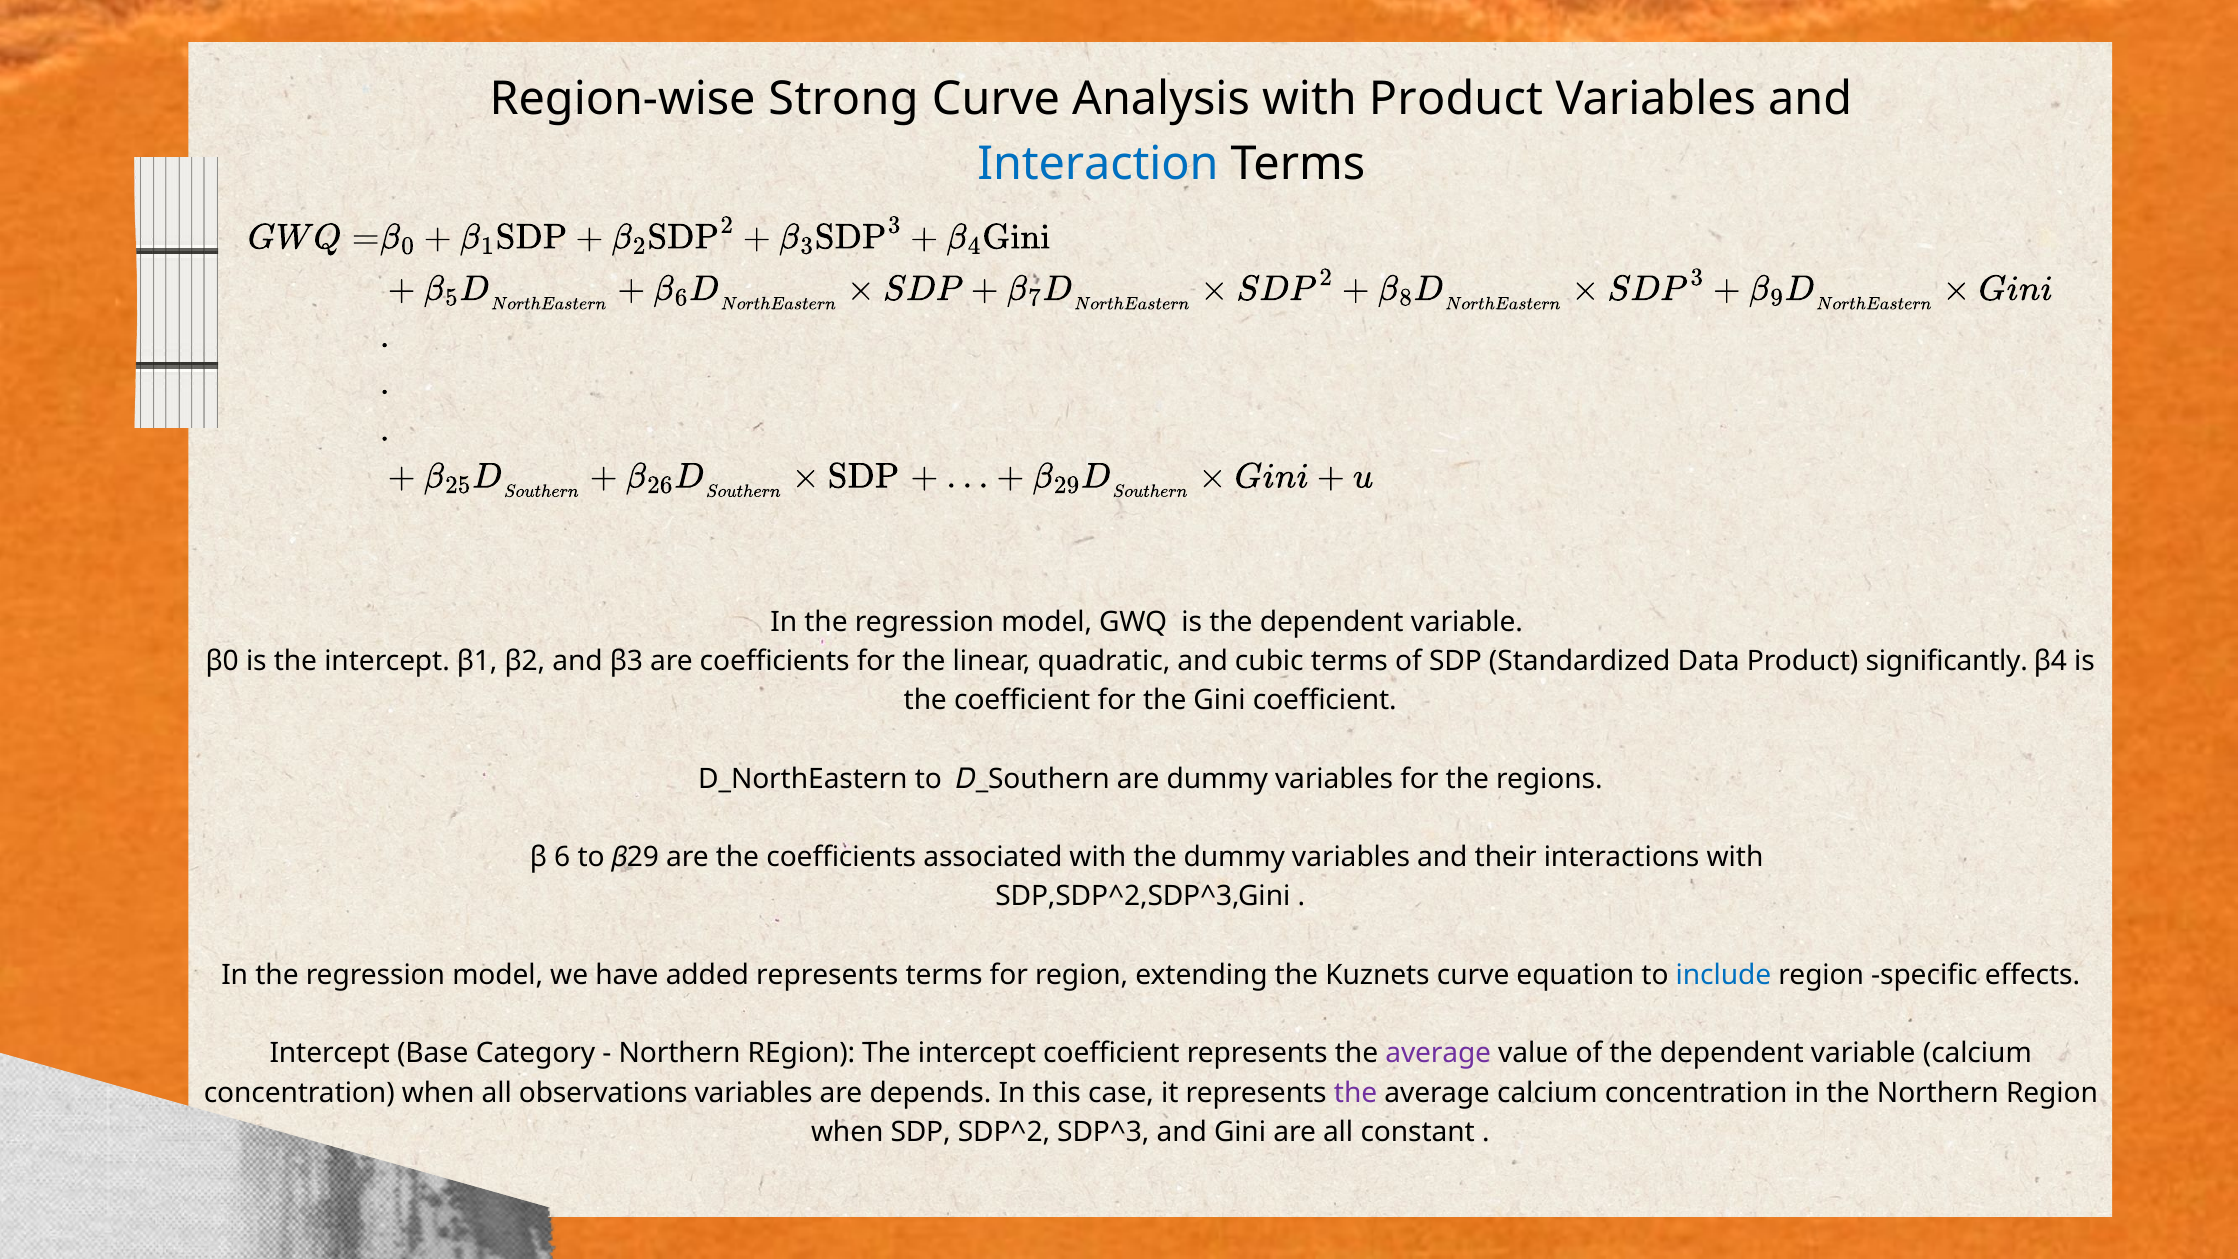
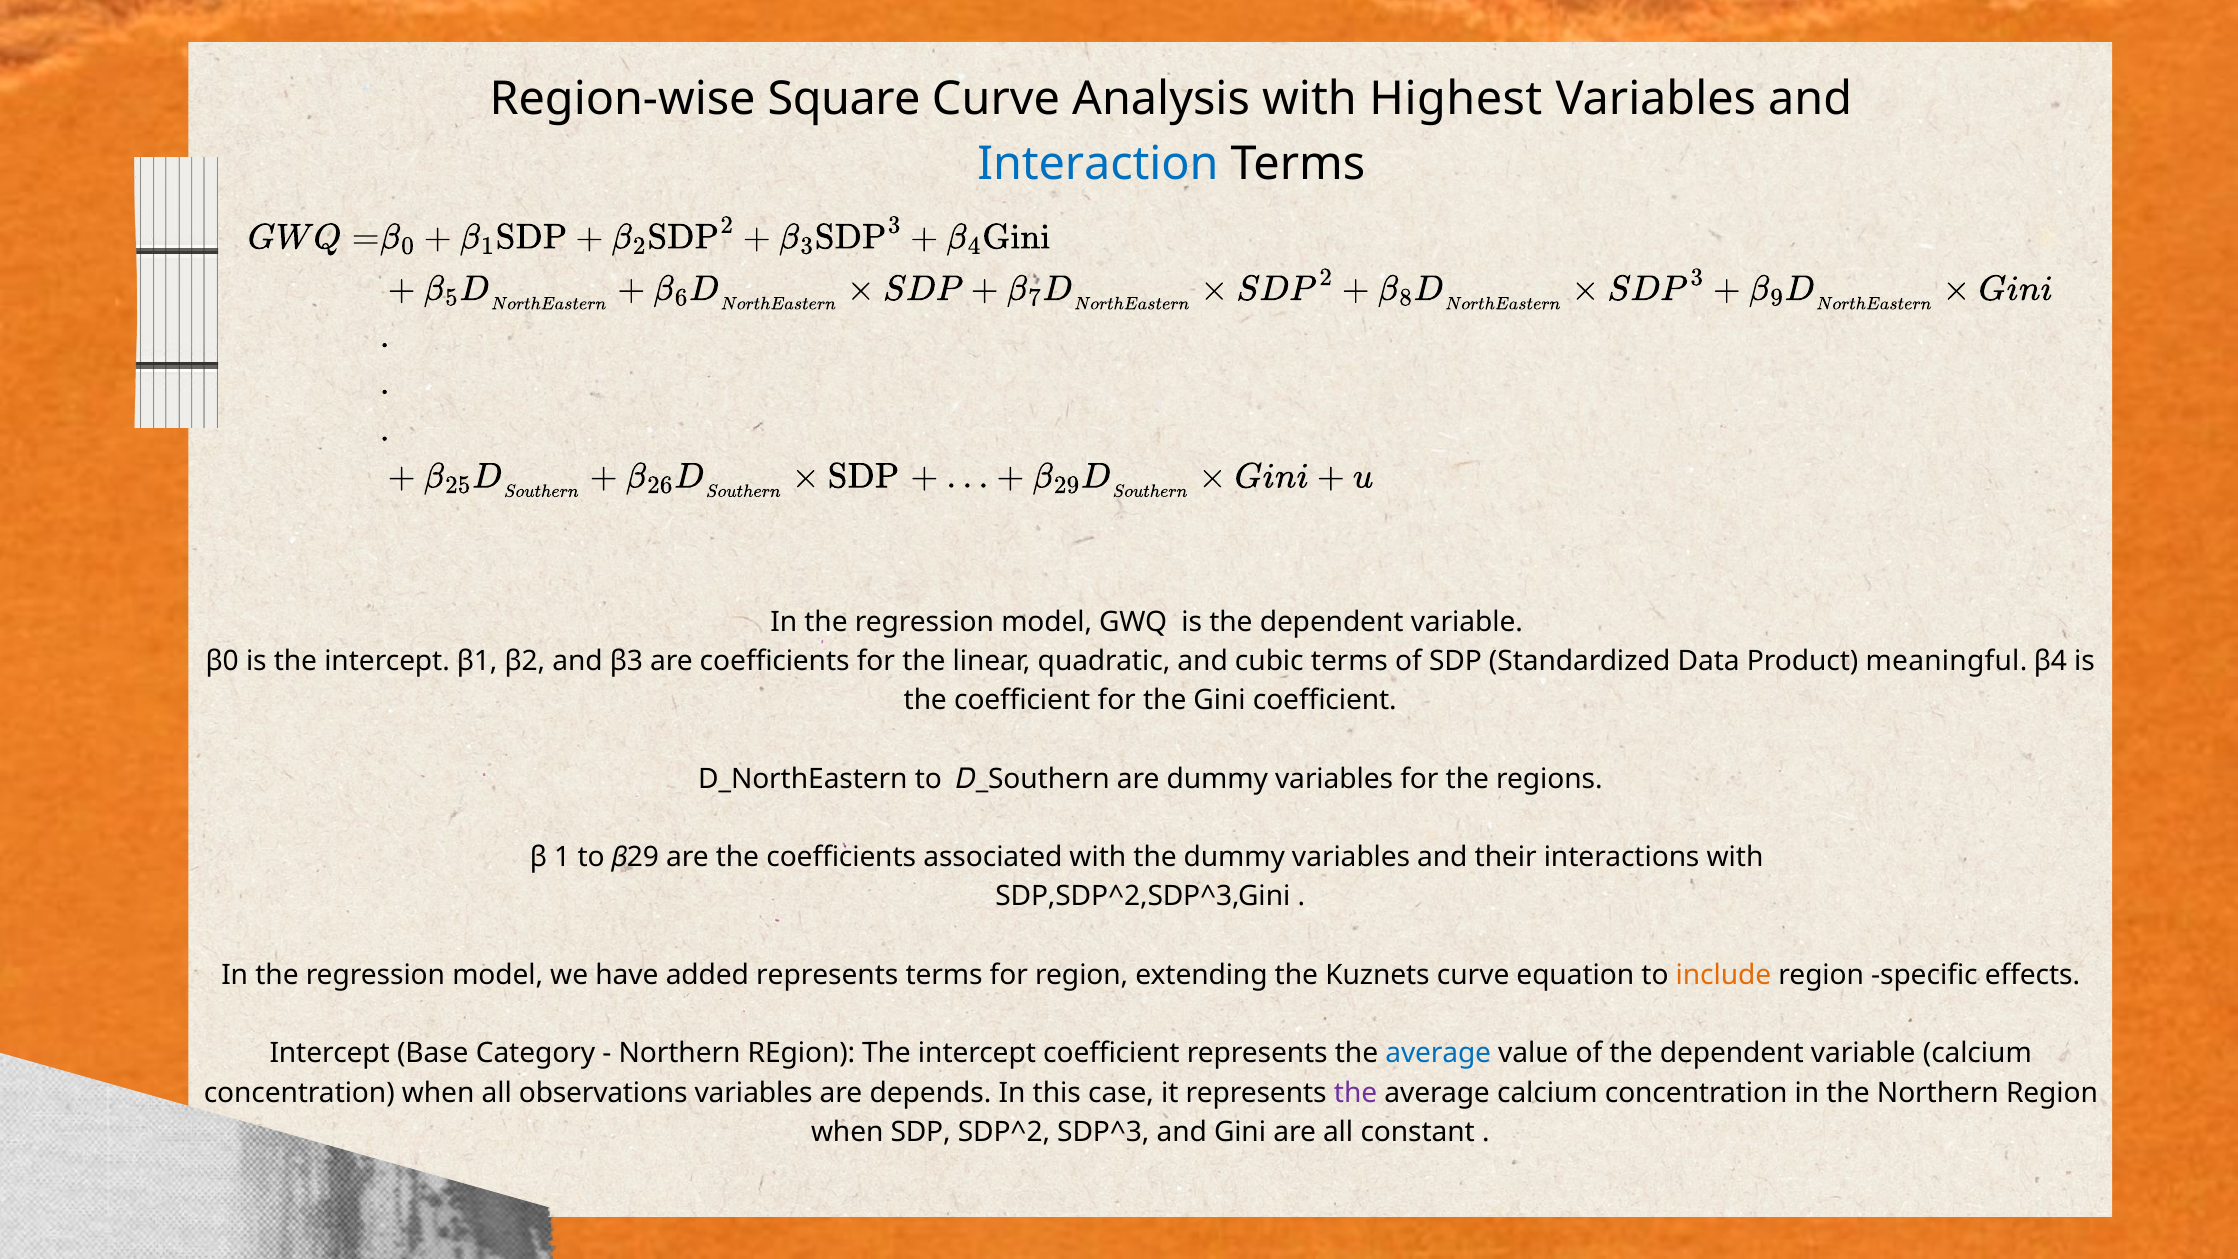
Strong: Strong -> Square (844, 99)
with Product: Product -> Highest (1456, 99)
significantly: significantly -> meaningful (1946, 661)
6: 6 -> 1 (562, 857)
include colour: blue -> orange (1723, 975)
average colour: purple -> blue (1438, 1054)
